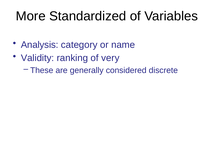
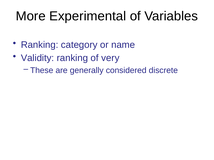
Standardized: Standardized -> Experimental (88, 16)
Analysis: Analysis -> Ranking (40, 45)
